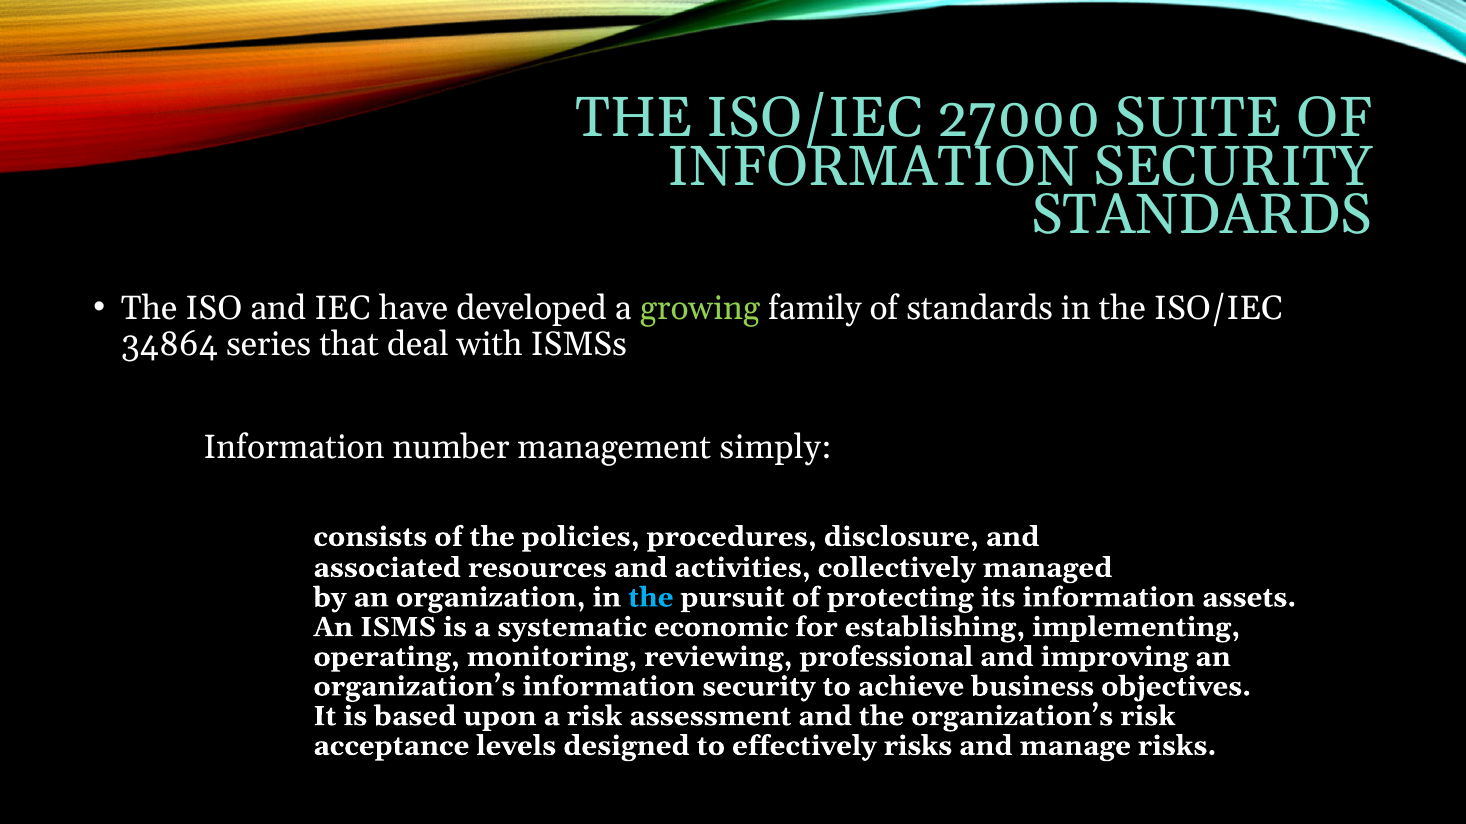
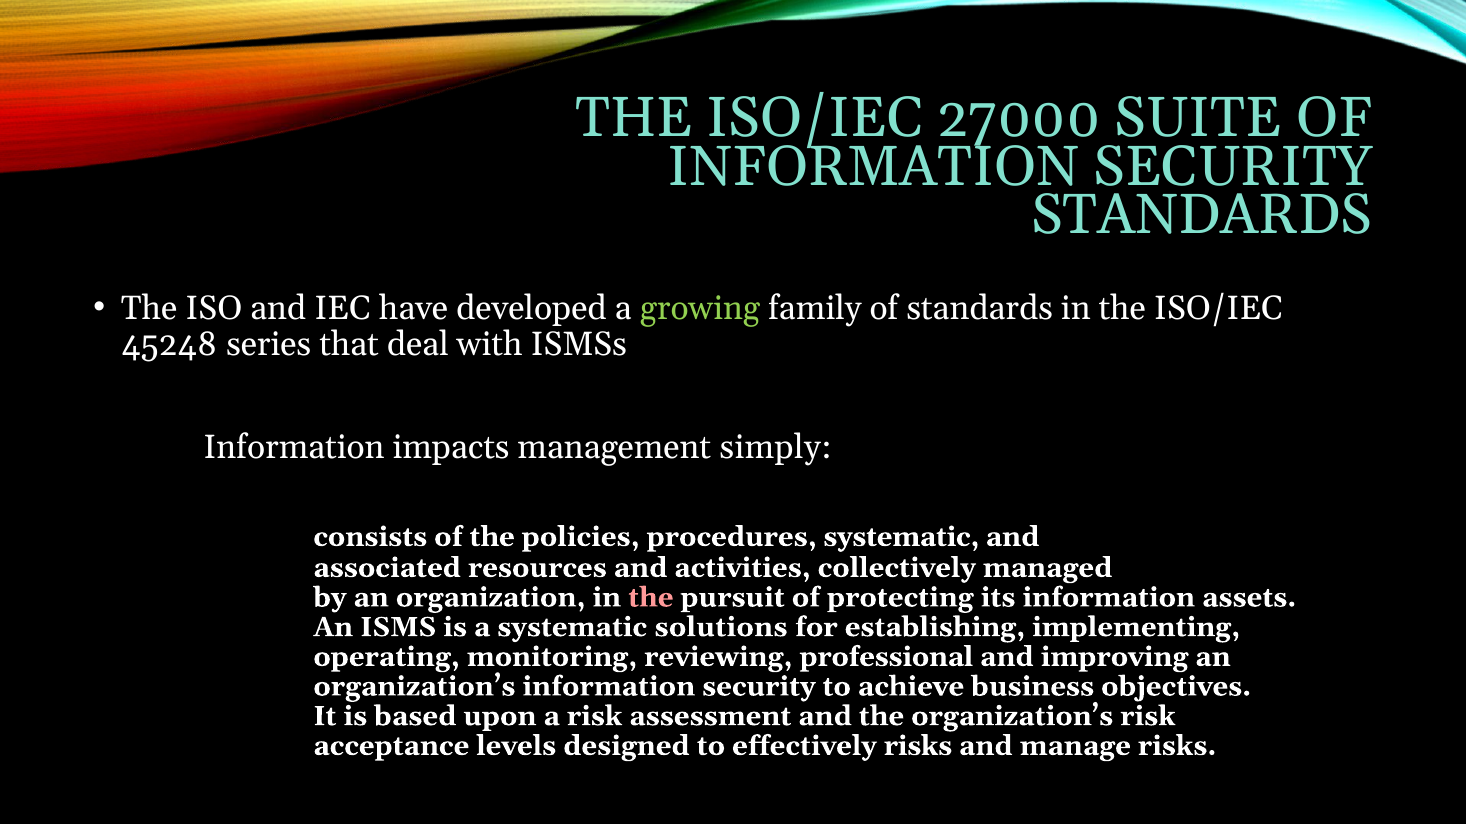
34864: 34864 -> 45248 (169, 344)
number: number -> impacts (451, 447)
procedures disclosure: disclosure -> systematic (901, 537)
the colour: light blue -> pink (651, 598)
economic: economic -> solutions (721, 628)
